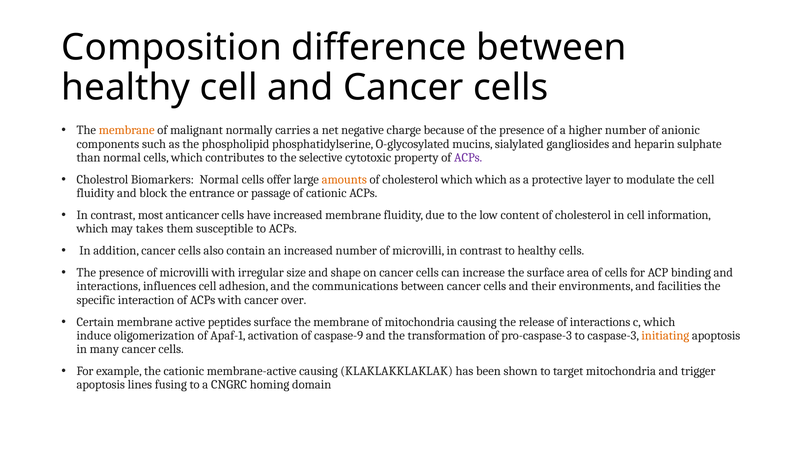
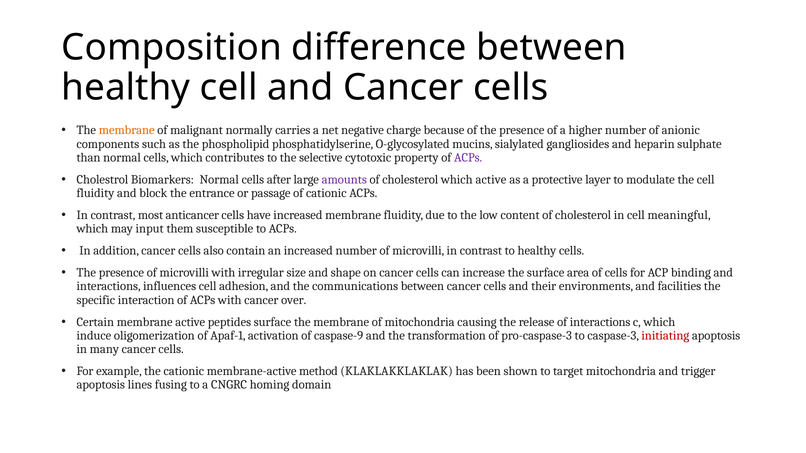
offer: offer -> after (279, 180)
amounts colour: orange -> purple (344, 180)
which which: which -> active (491, 180)
information: information -> meaningful (679, 215)
takes: takes -> input (150, 229)
initiating colour: orange -> red (665, 336)
membrane-active causing: causing -> method (318, 371)
